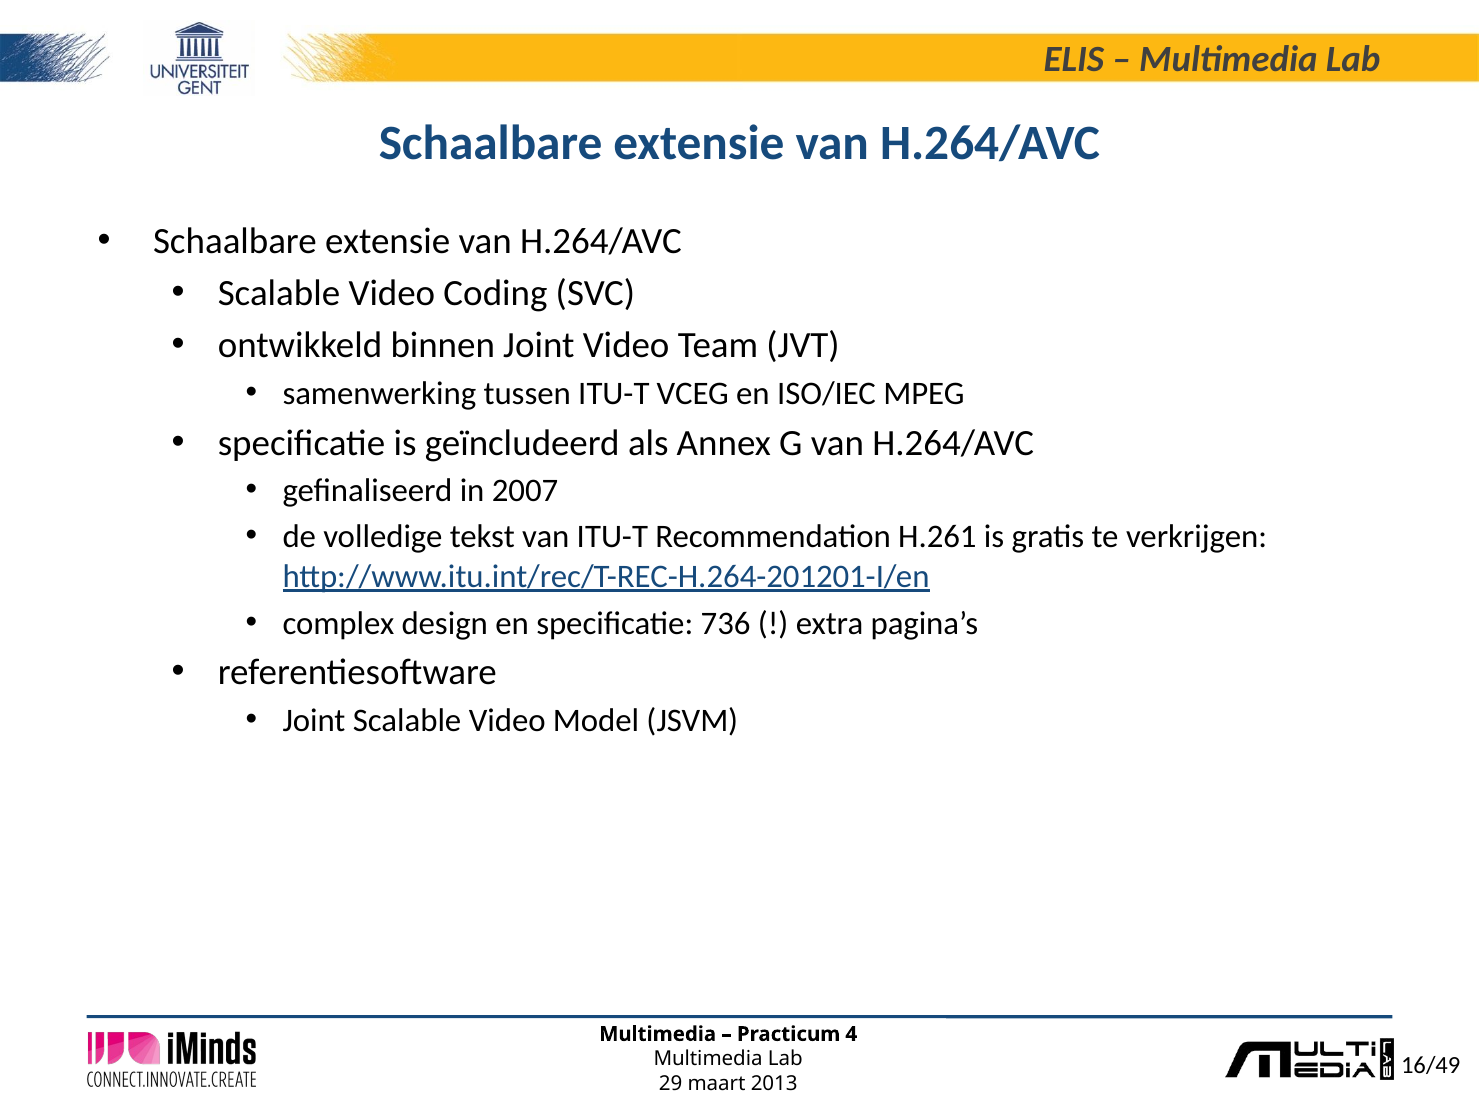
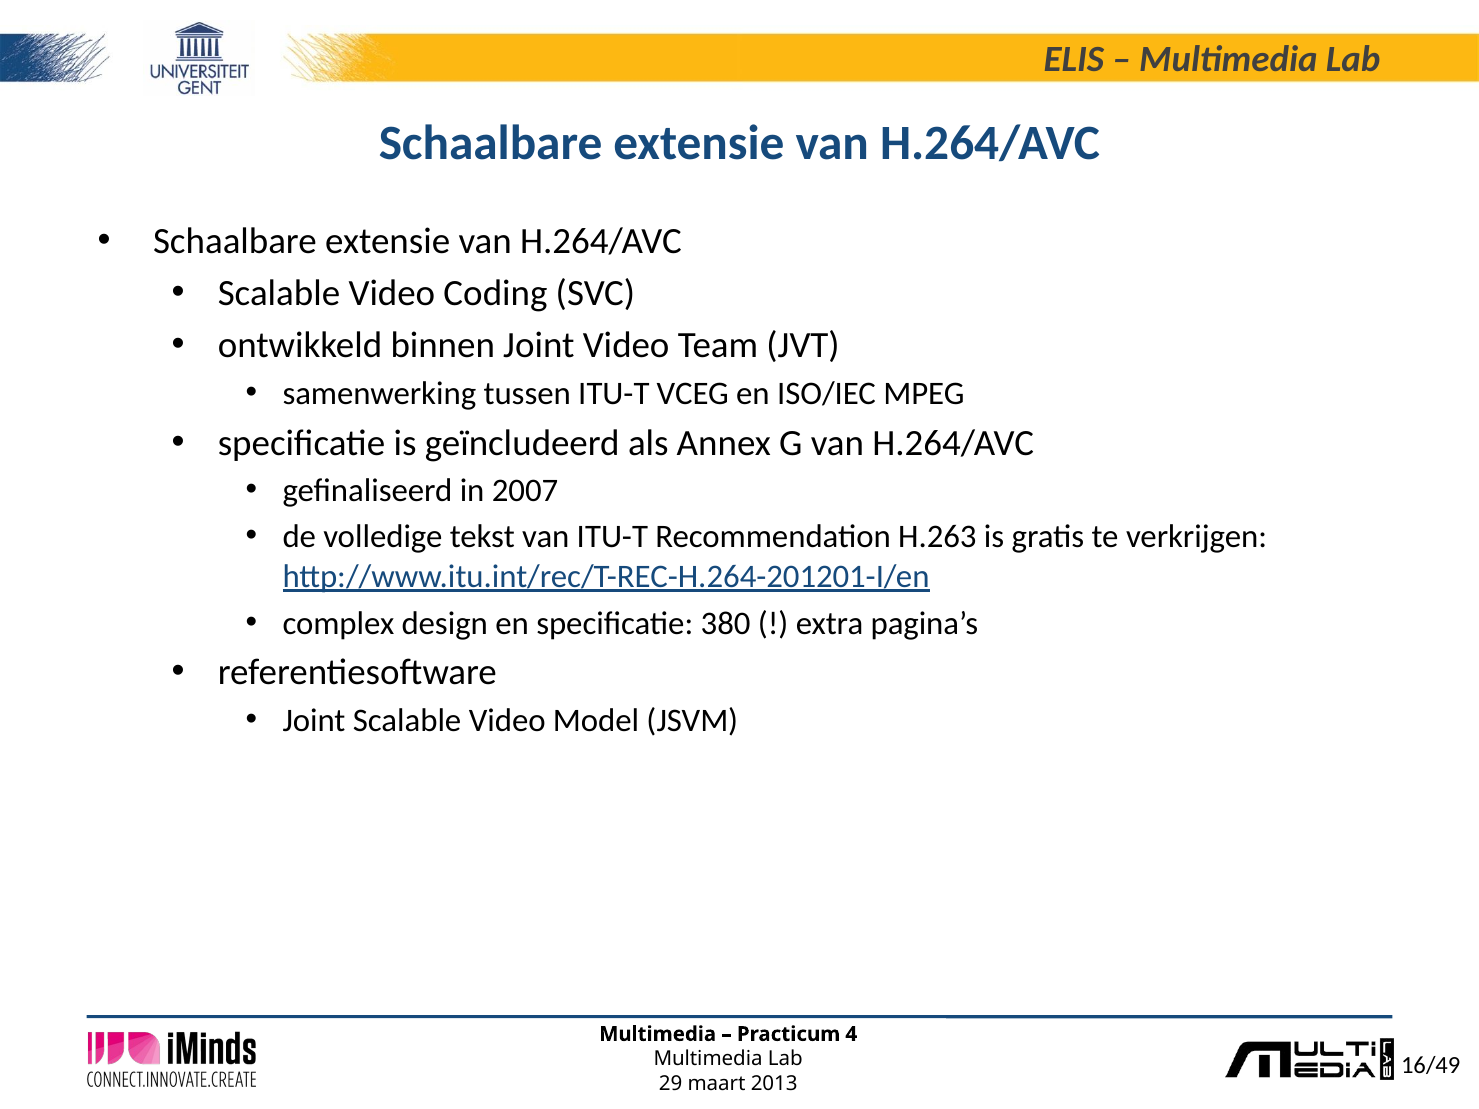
H.261: H.261 -> H.263 (937, 537)
736: 736 -> 380 (726, 623)
